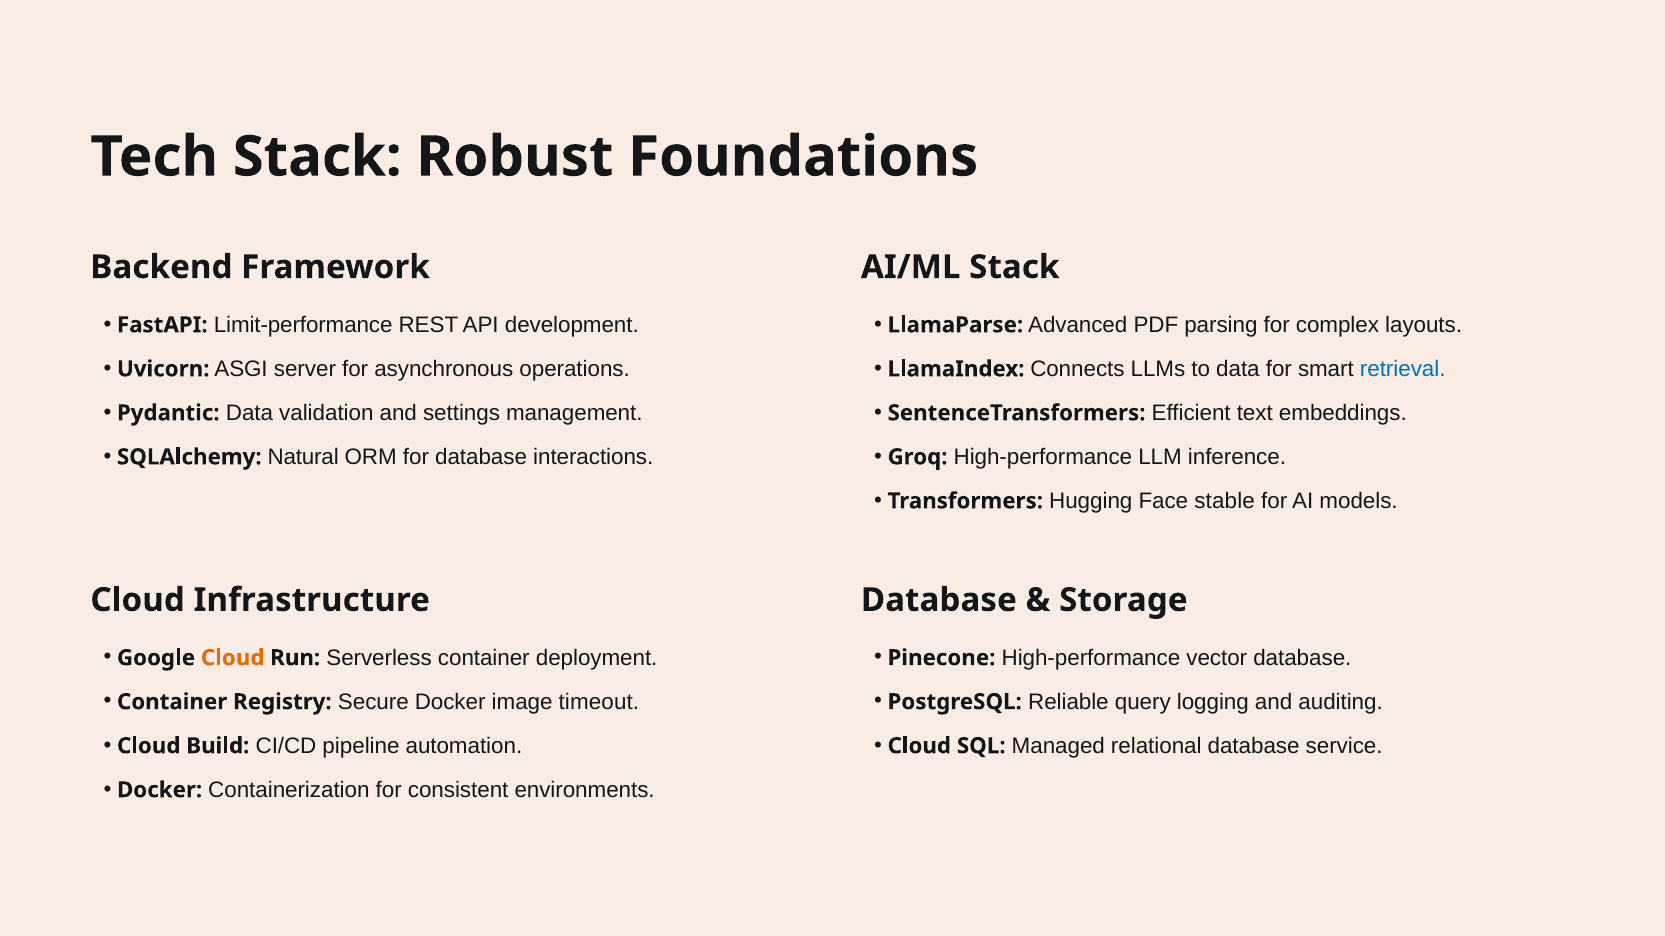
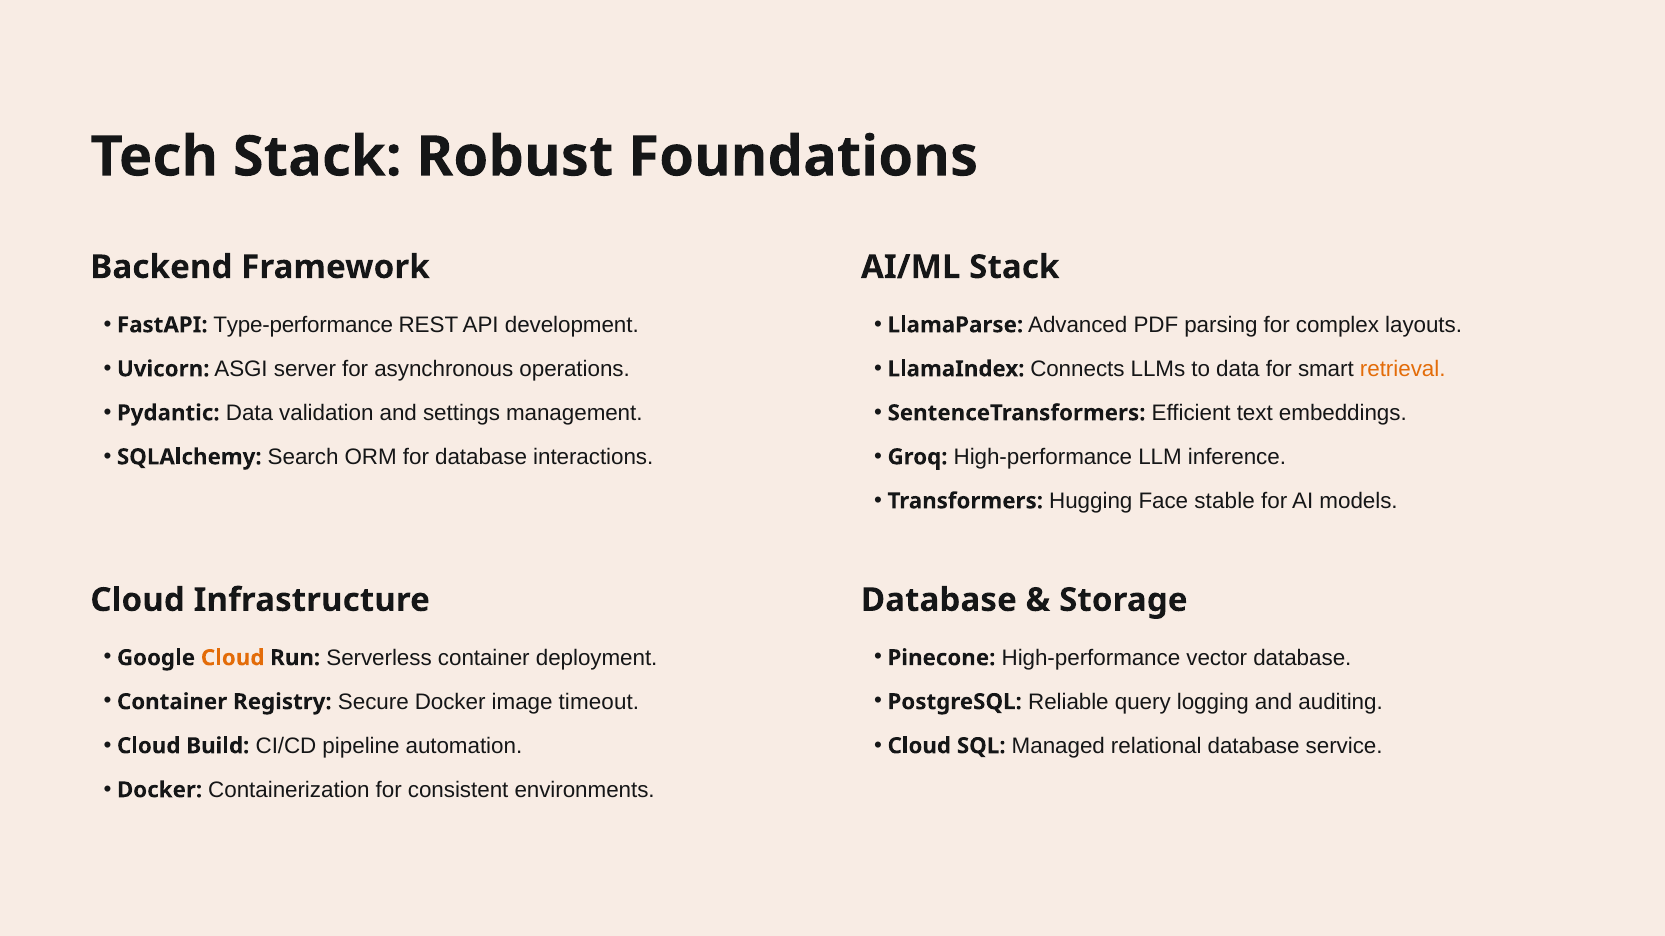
Limit-performance: Limit-performance -> Type-performance (303, 325)
retrieval colour: blue -> orange (1403, 369)
Natural: Natural -> Search (303, 457)
